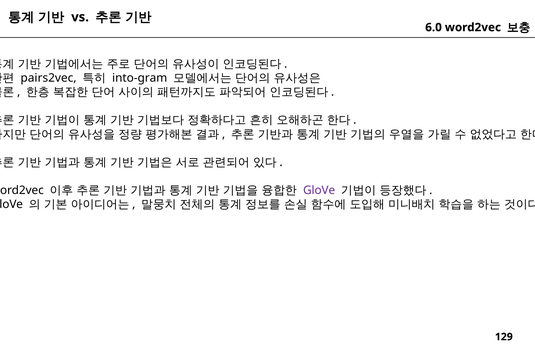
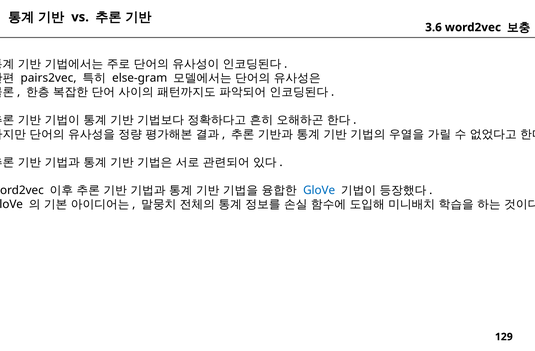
6.0: 6.0 -> 3.6 (434, 27)
into-gram: into-gram -> else-gram (140, 78)
GloVe colour: purple -> blue (319, 191)
